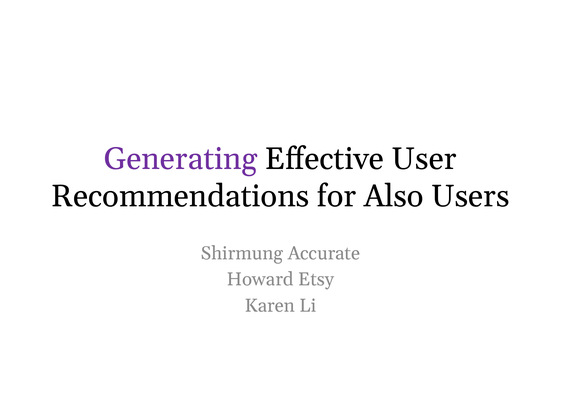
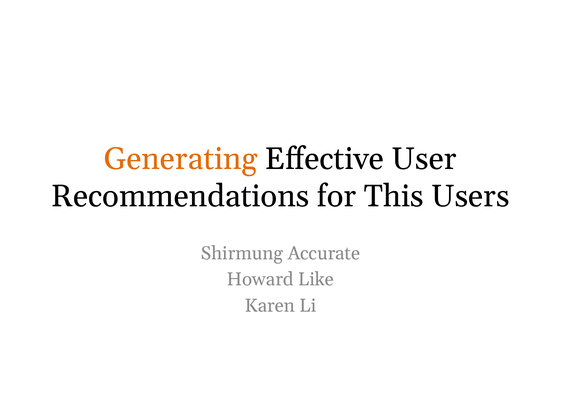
Generating colour: purple -> orange (181, 159)
Also: Also -> This (394, 197)
Etsy: Etsy -> Like (316, 280)
